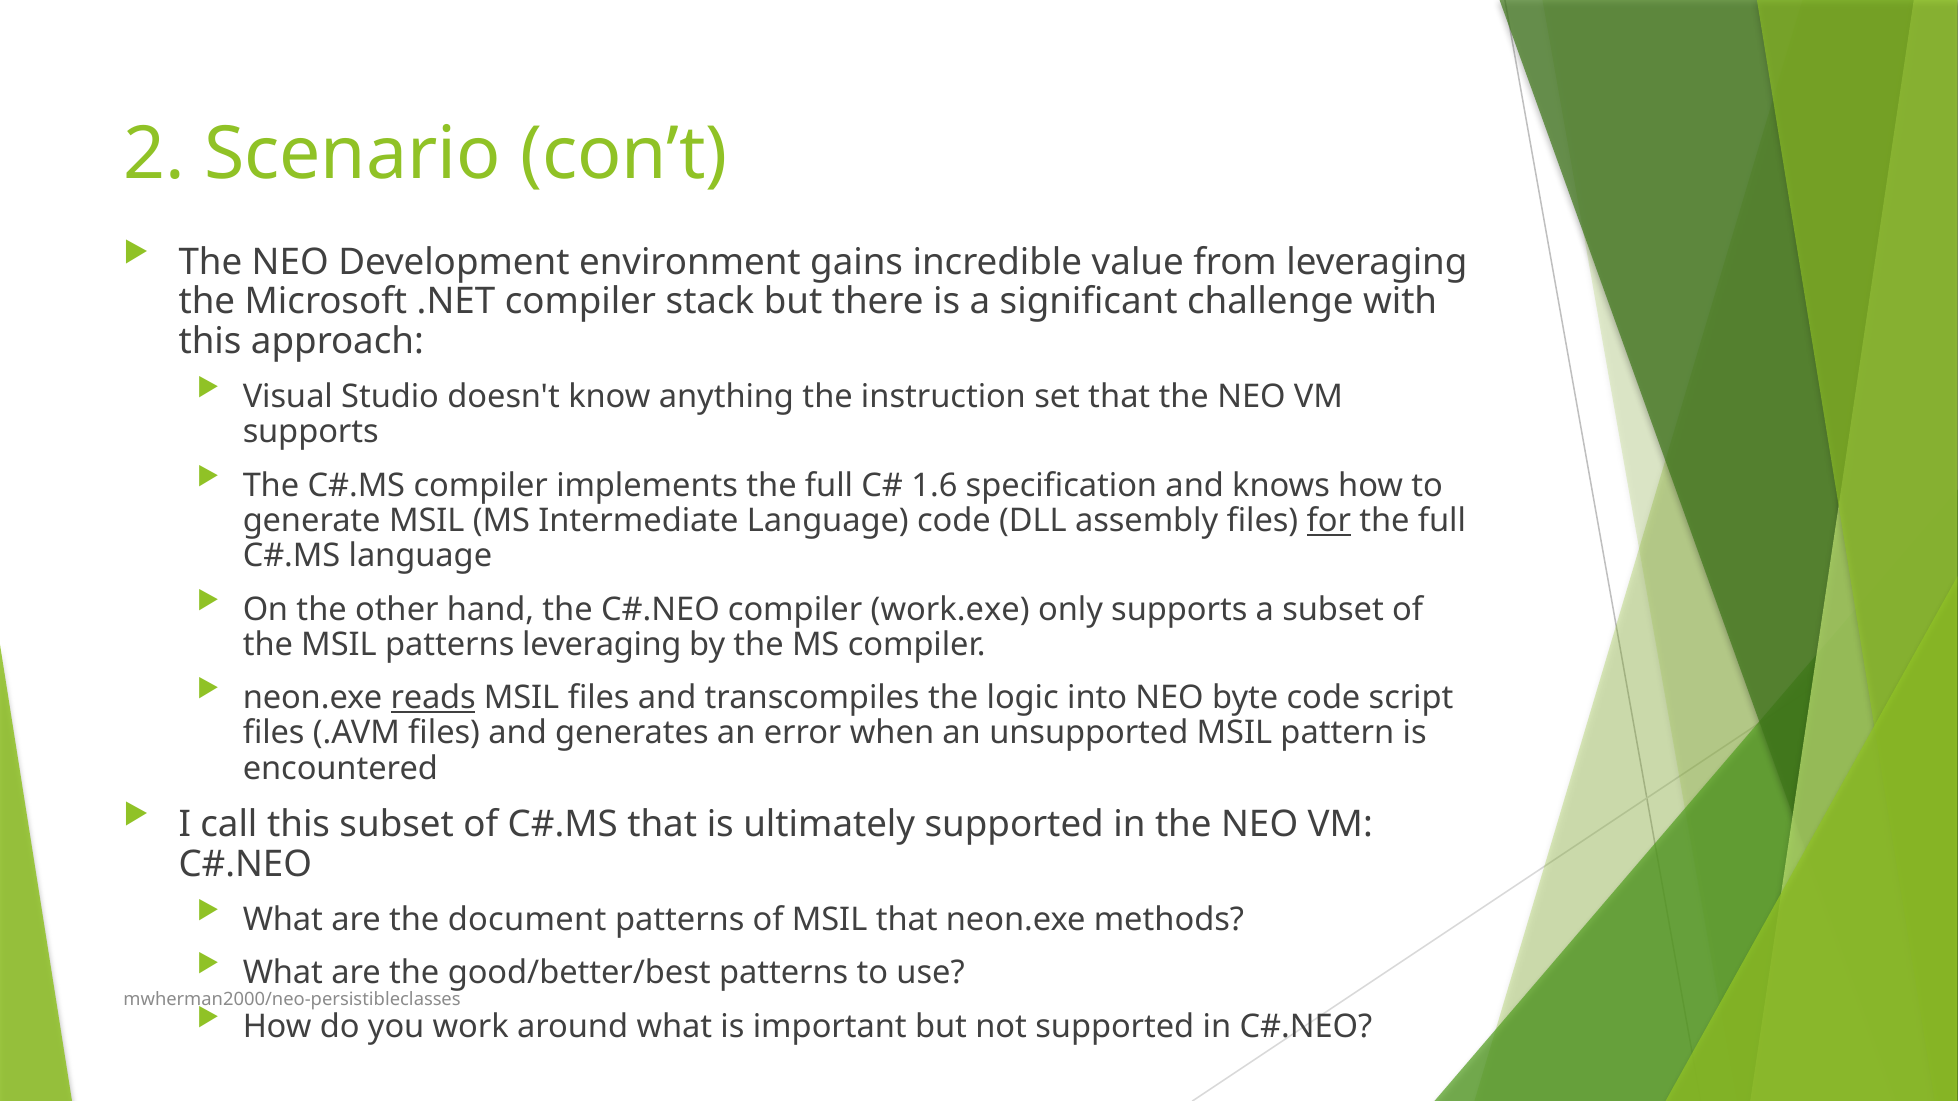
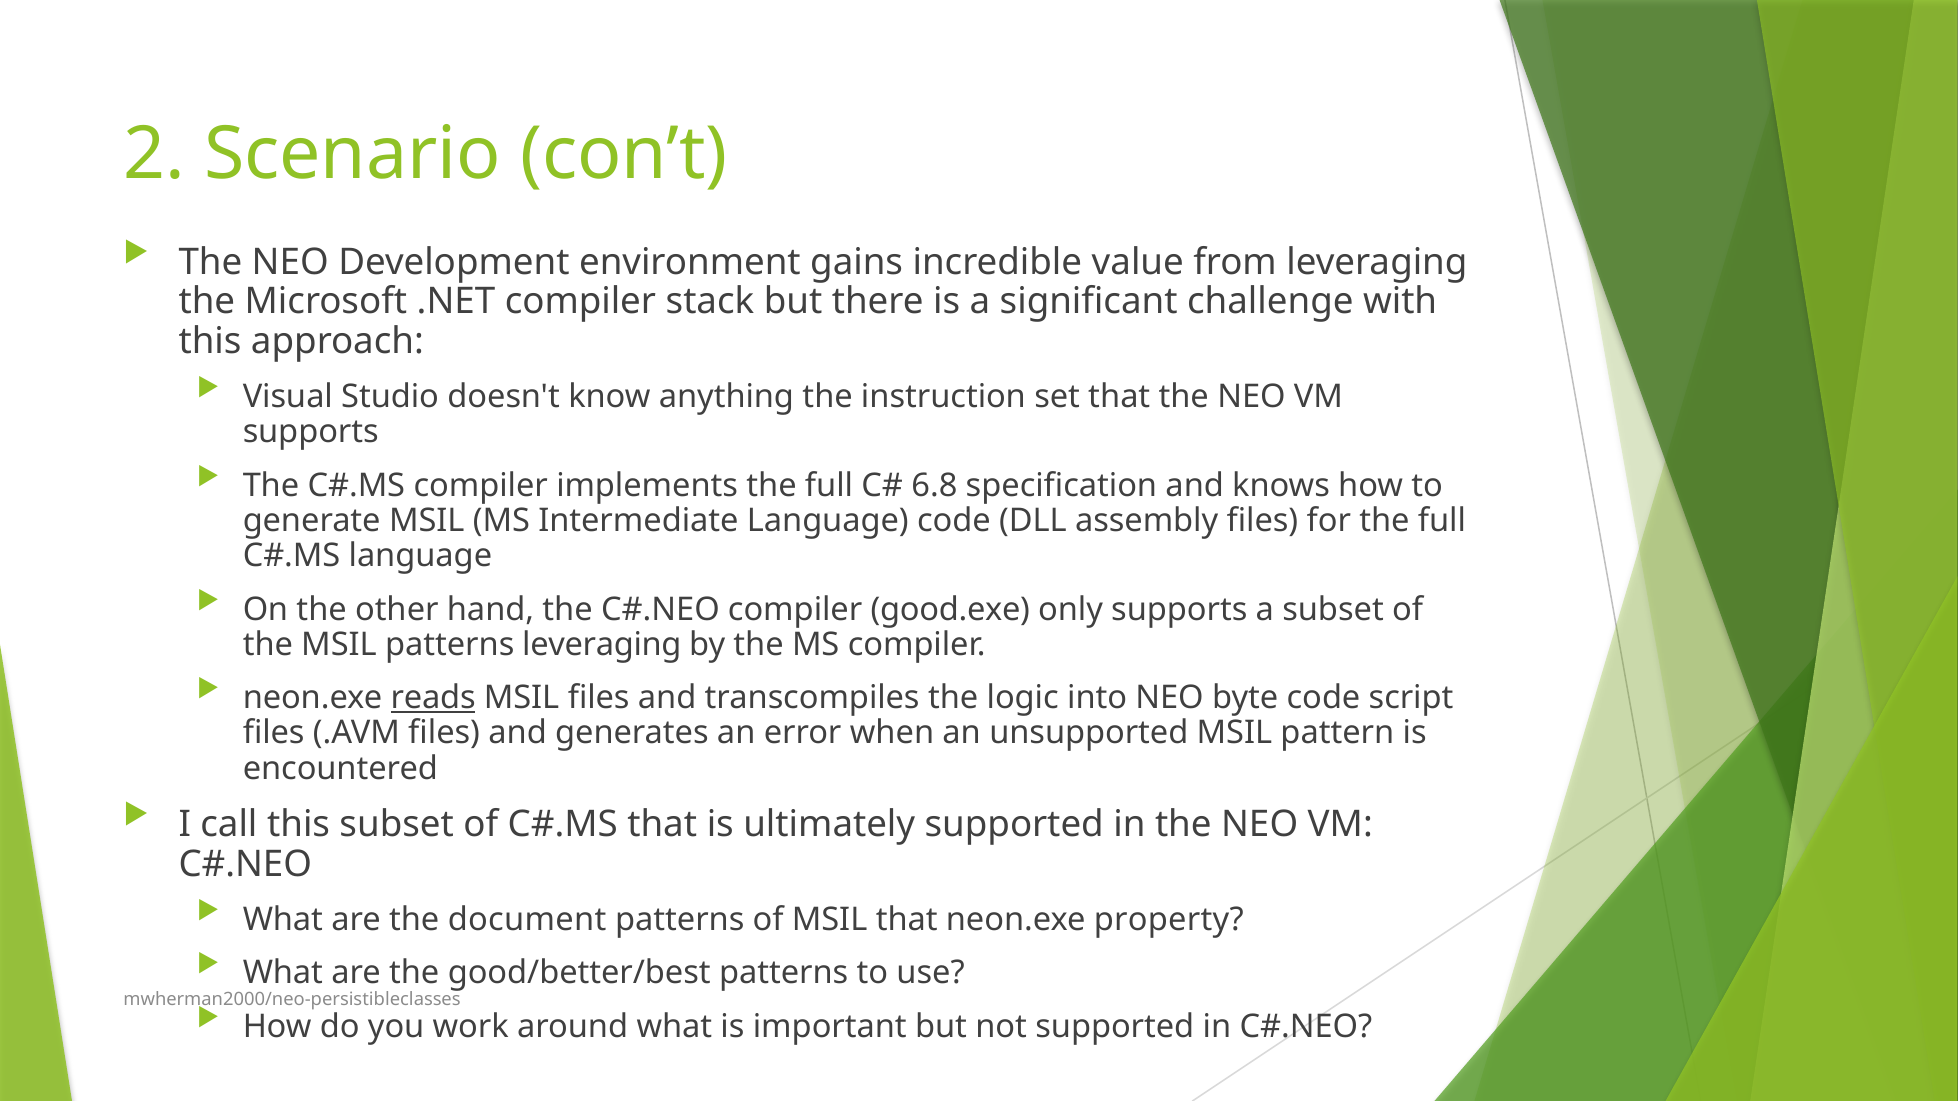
1.6: 1.6 -> 6.8 (935, 486)
for underline: present -> none (1329, 521)
work.exe: work.exe -> good.exe (950, 610)
methods: methods -> property (1169, 920)
